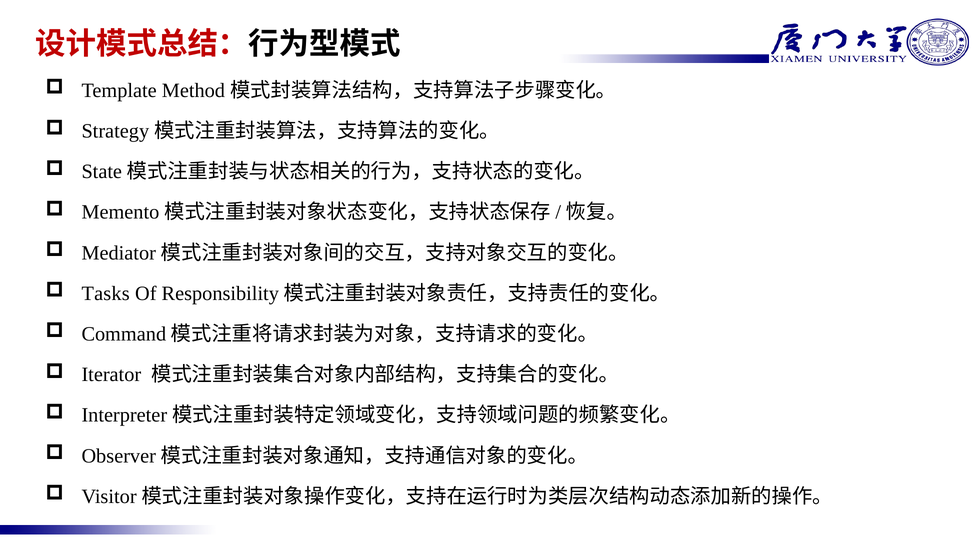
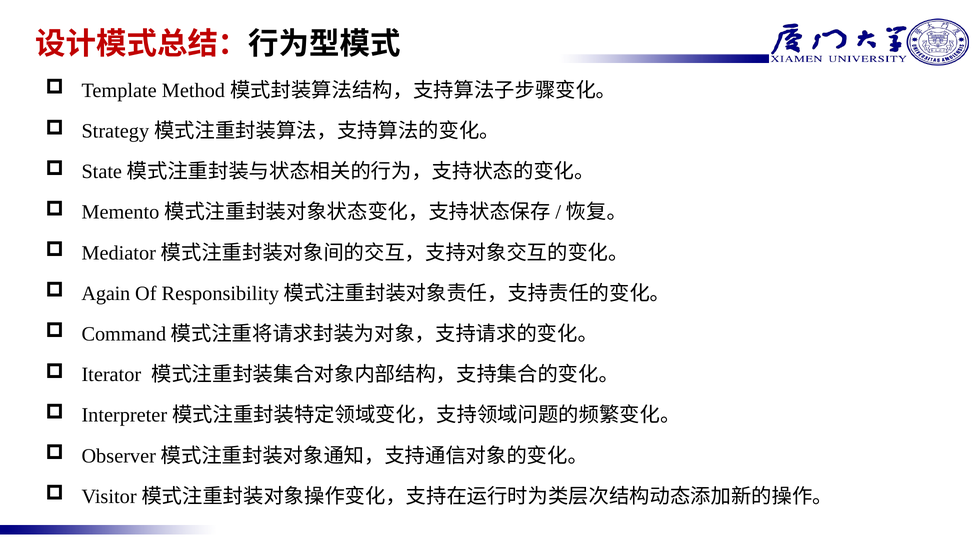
Tasks: Tasks -> Again (106, 293)
